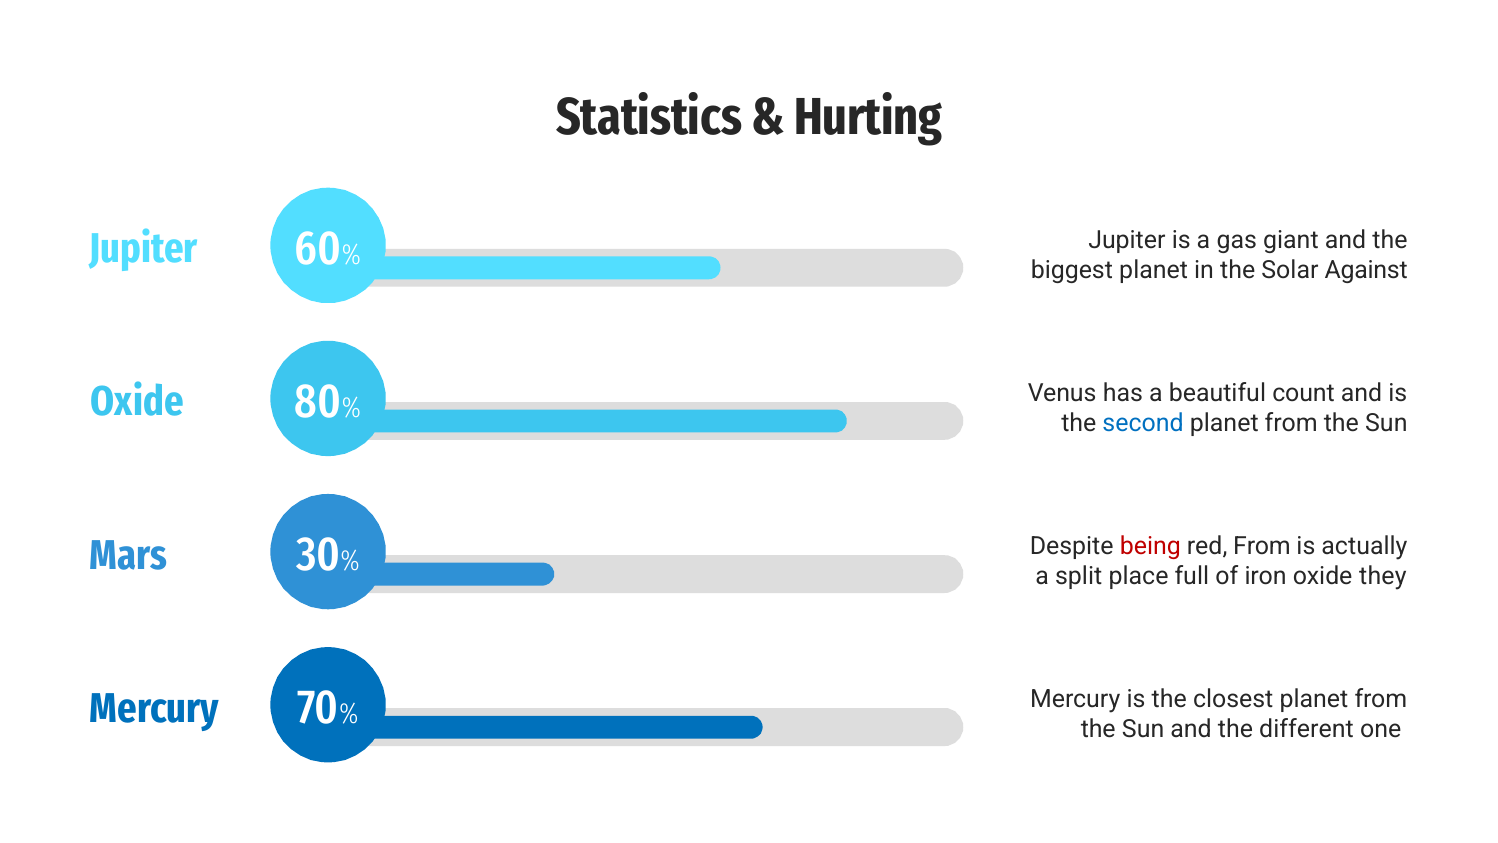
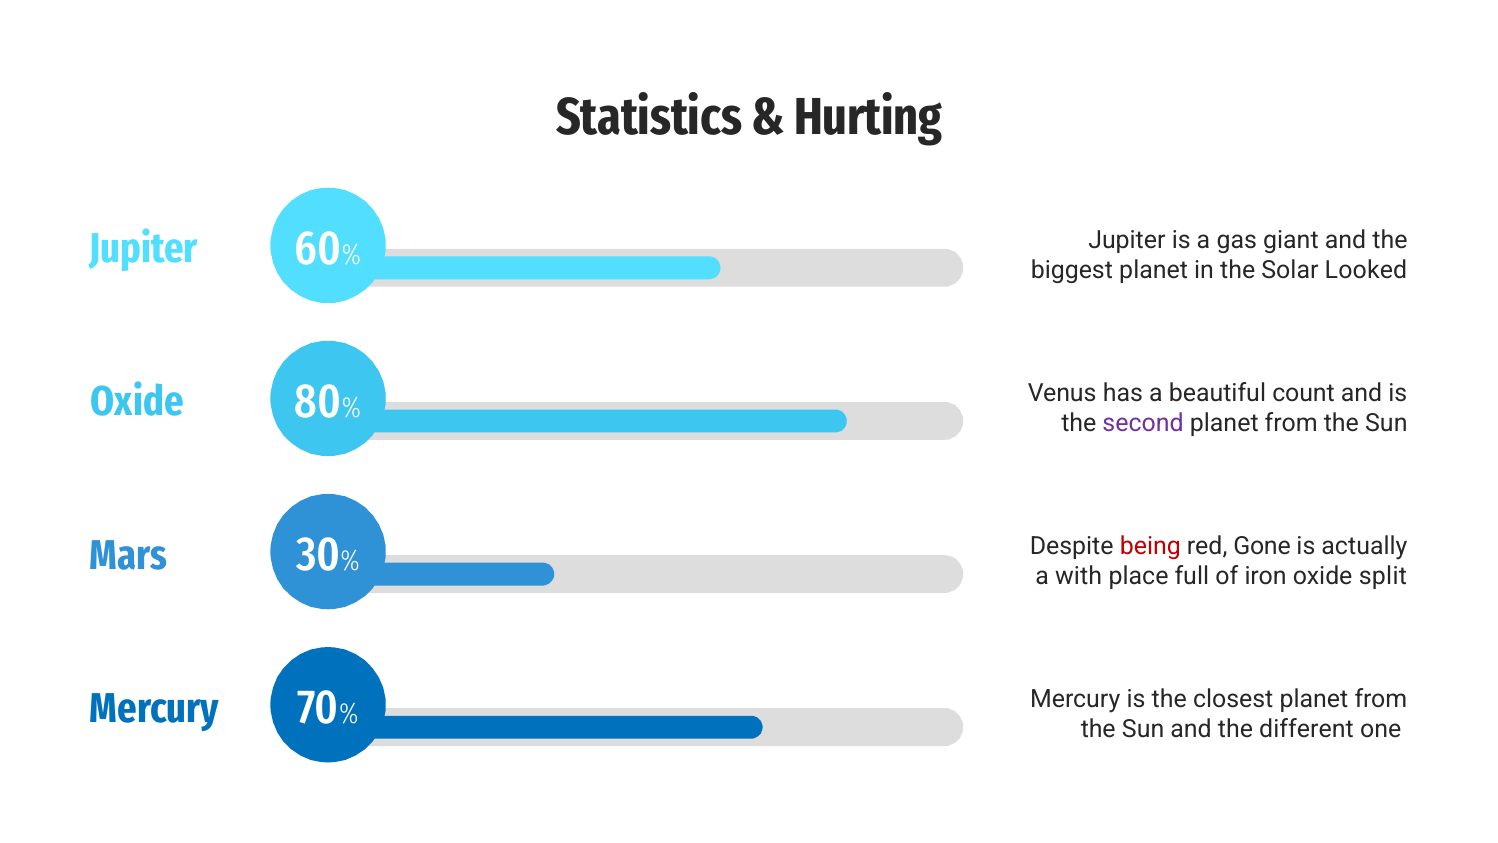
Against: Against -> Looked (1366, 270)
second colour: blue -> purple (1143, 423)
red From: From -> Gone (1262, 546)
split: split -> with (1079, 576)
they: they -> split (1383, 576)
